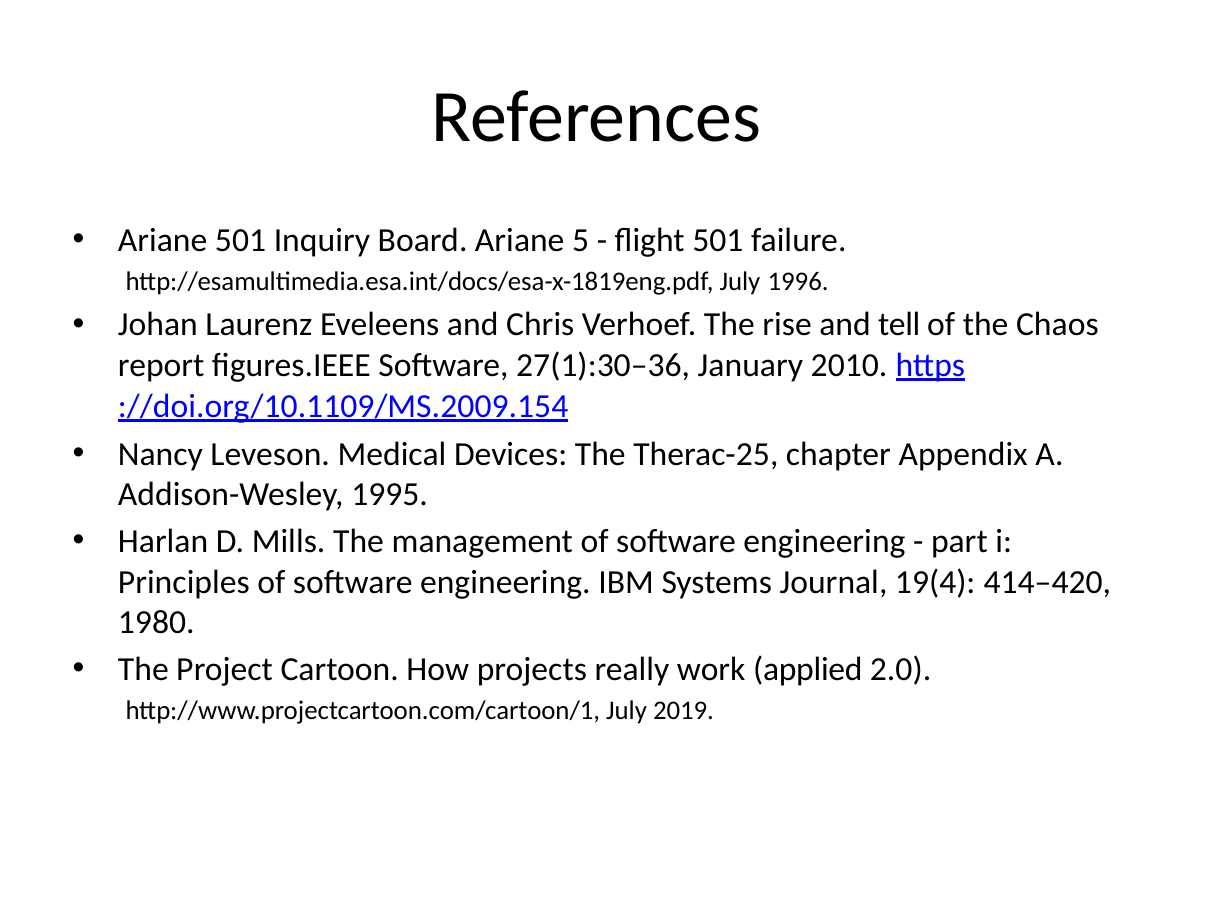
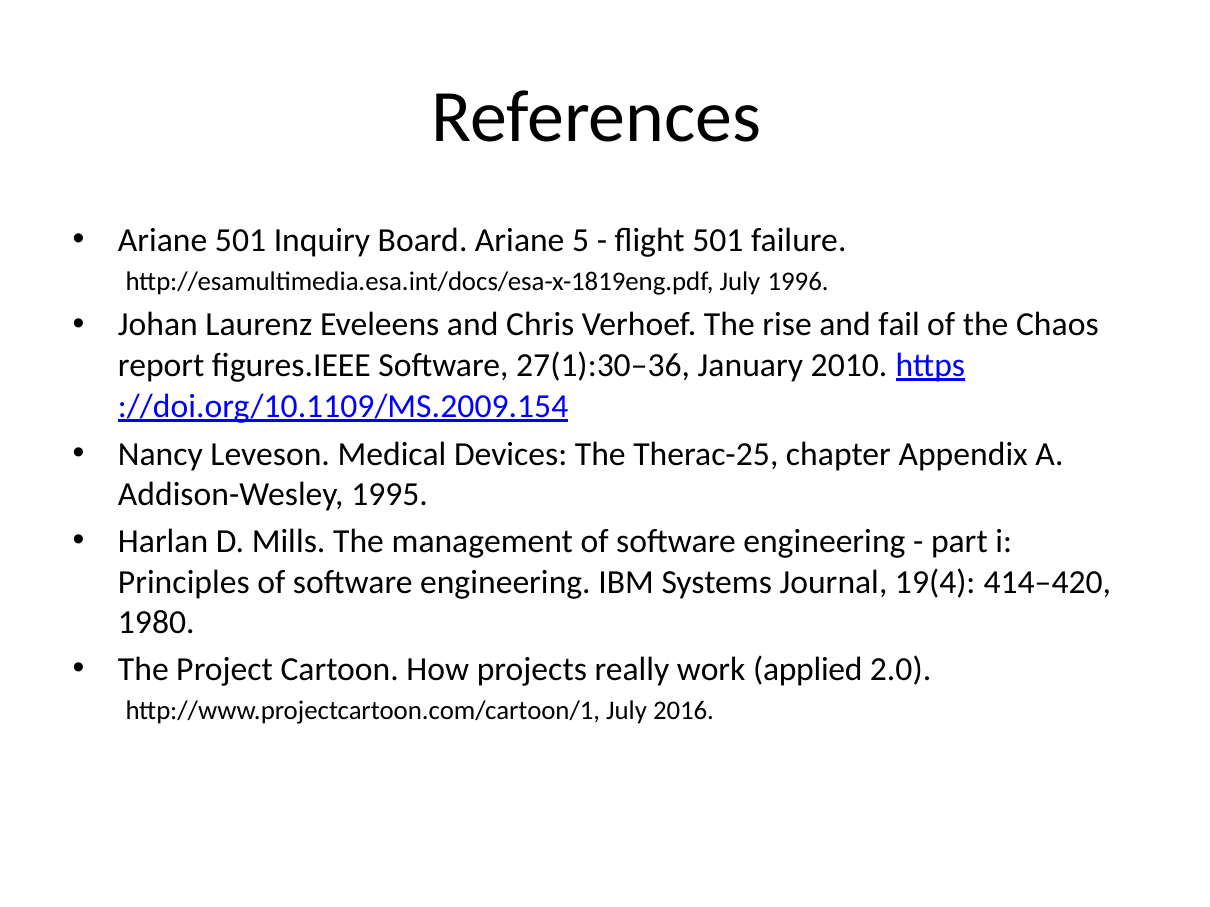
tell: tell -> fail (899, 325)
2019: 2019 -> 2016 (684, 711)
